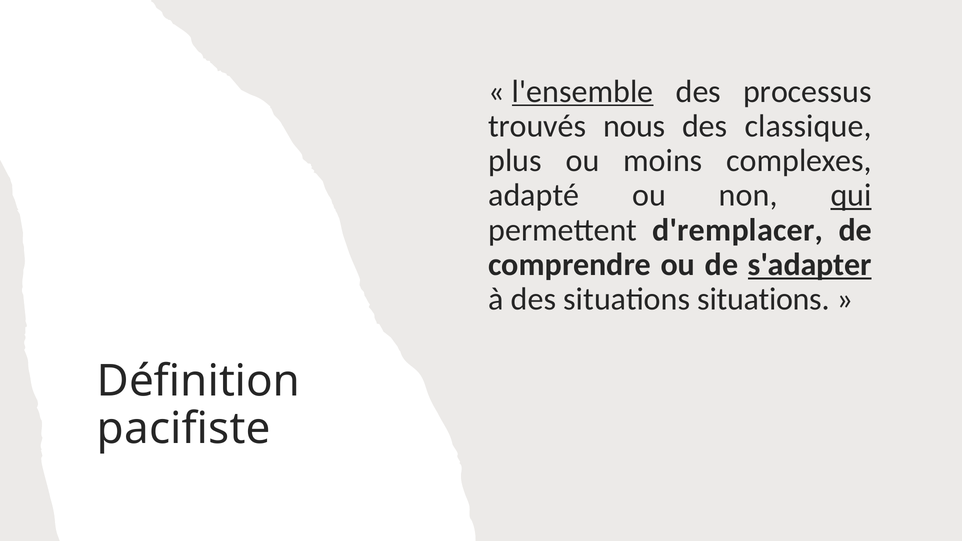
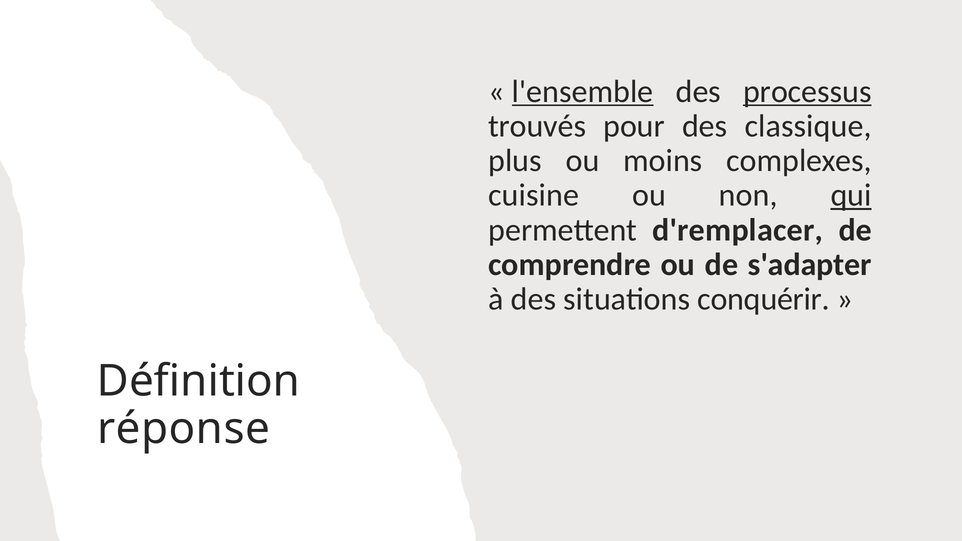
processus underline: none -> present (807, 91)
nous: nous -> pour (634, 126)
adapté: adapté -> cuisine (534, 195)
s'adapter underline: present -> none (810, 265)
situations situations: situations -> conquérir (764, 299)
pacifiste: pacifiste -> réponse (184, 429)
